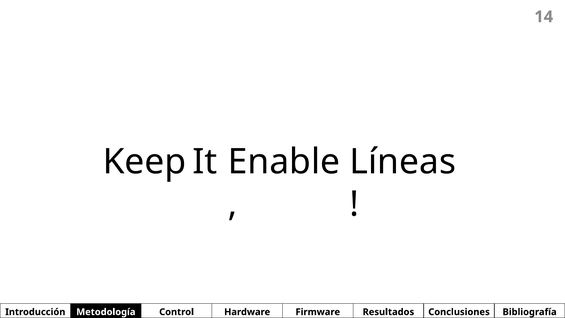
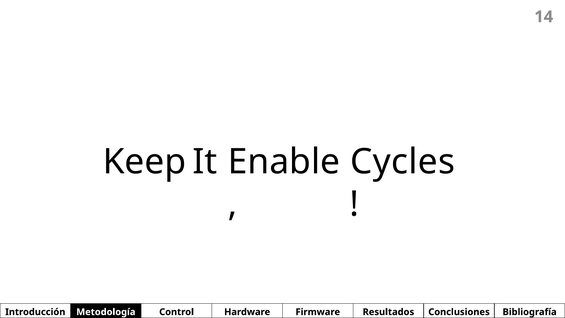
Líneas: Líneas -> Cycles (403, 162)
